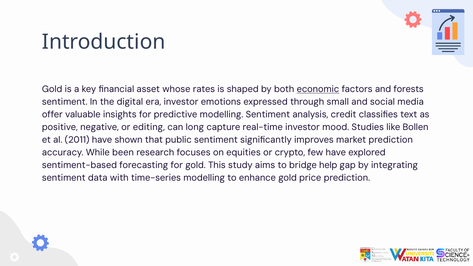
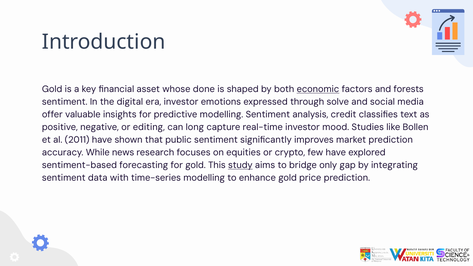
rates: rates -> done (204, 89)
small: small -> solve (338, 102)
been: been -> news (123, 153)
study underline: none -> present (240, 165)
help: help -> only (328, 165)
